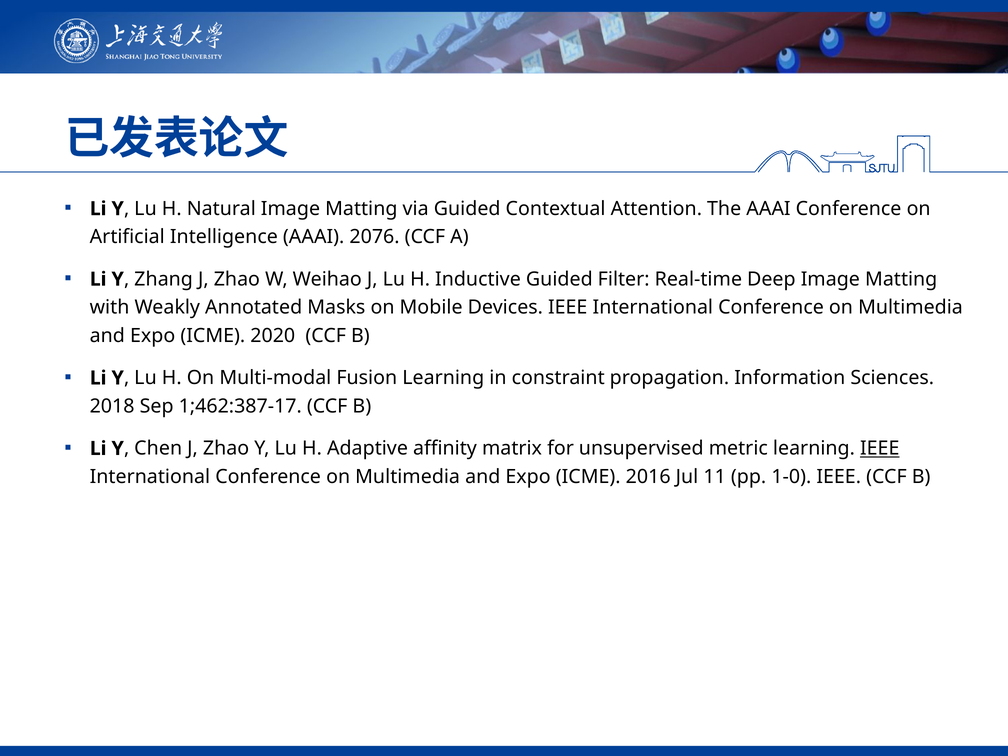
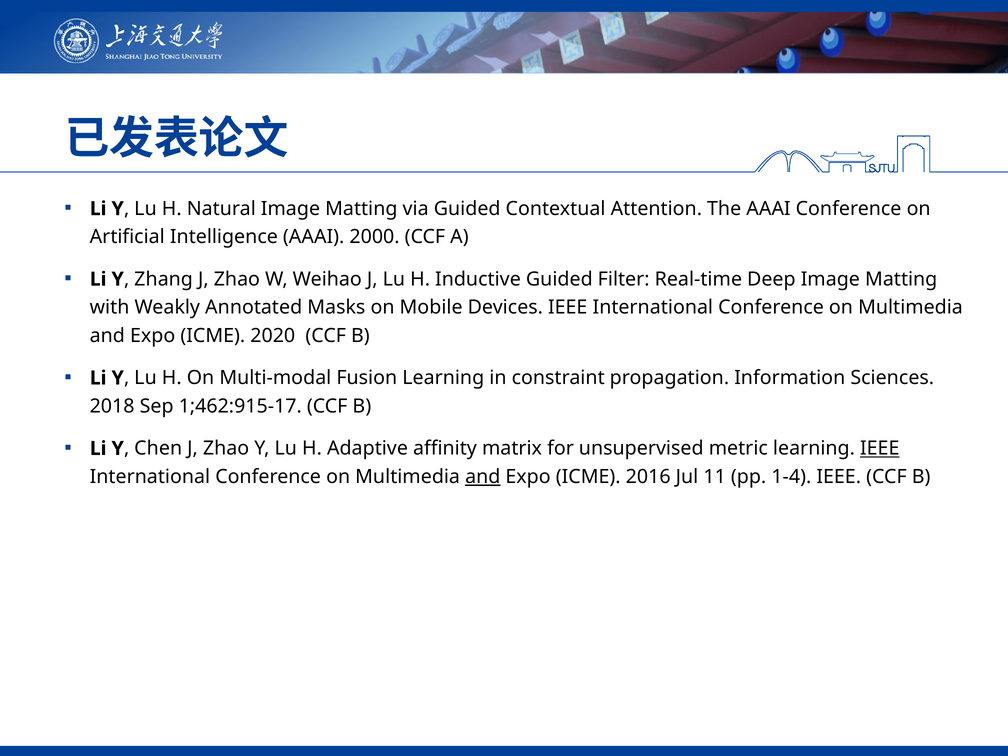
2076: 2076 -> 2000 (375, 237)
1;462:387-17: 1;462:387-17 -> 1;462:915-17 (240, 406)
and underline: none -> present (483, 477)
1-0: 1-0 -> 1-4 (791, 477)
